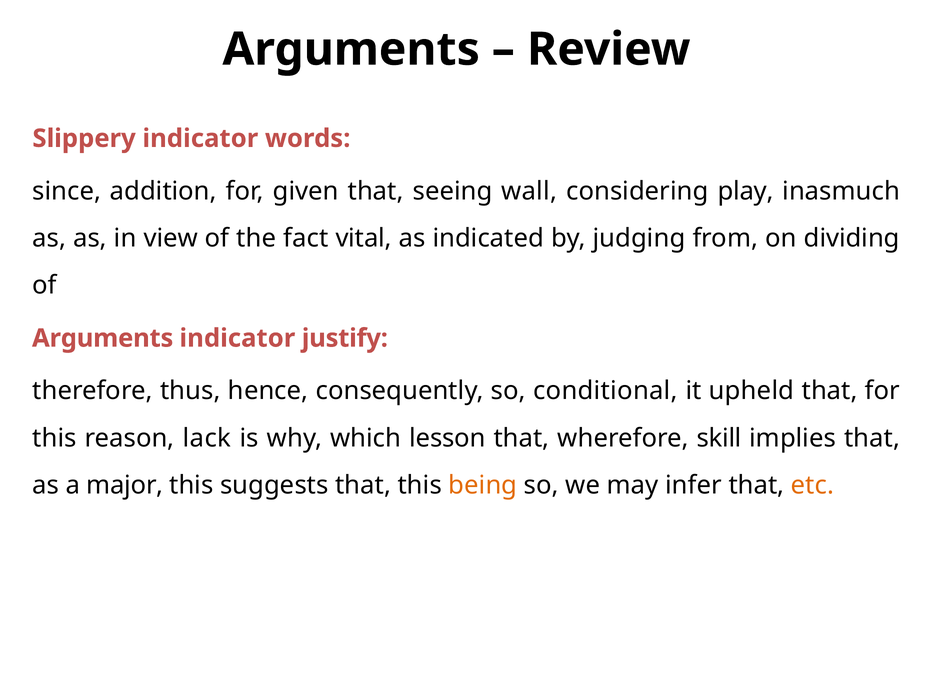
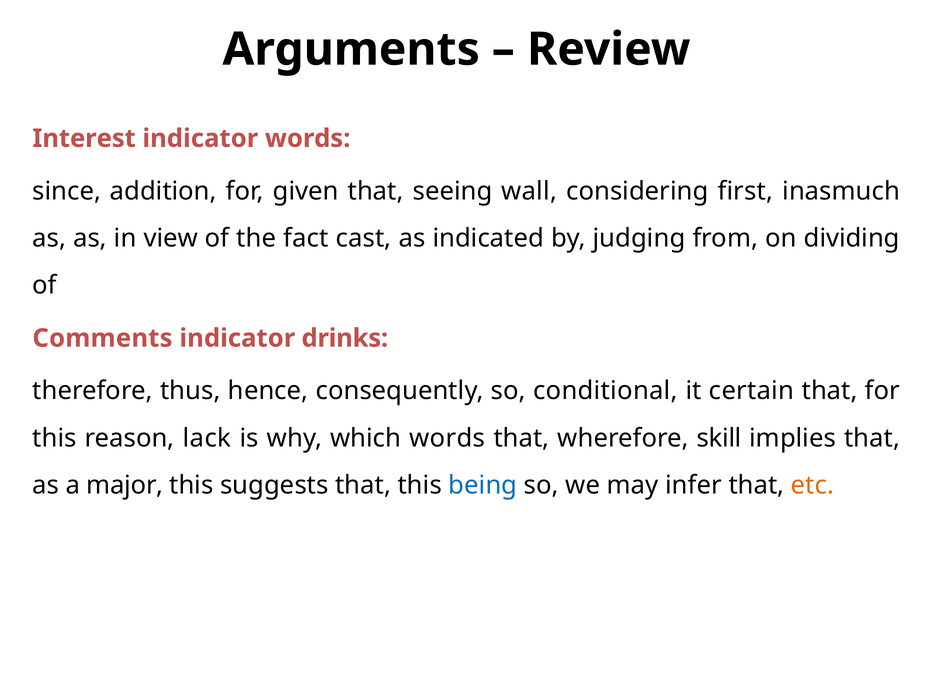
Slippery: Slippery -> Interest (84, 138)
play: play -> first (745, 191)
vital: vital -> cast (363, 238)
Arguments: Arguments -> Comments (102, 338)
justify: justify -> drinks (345, 338)
upheld: upheld -> certain (751, 391)
which lesson: lesson -> words (447, 438)
being colour: orange -> blue (483, 485)
